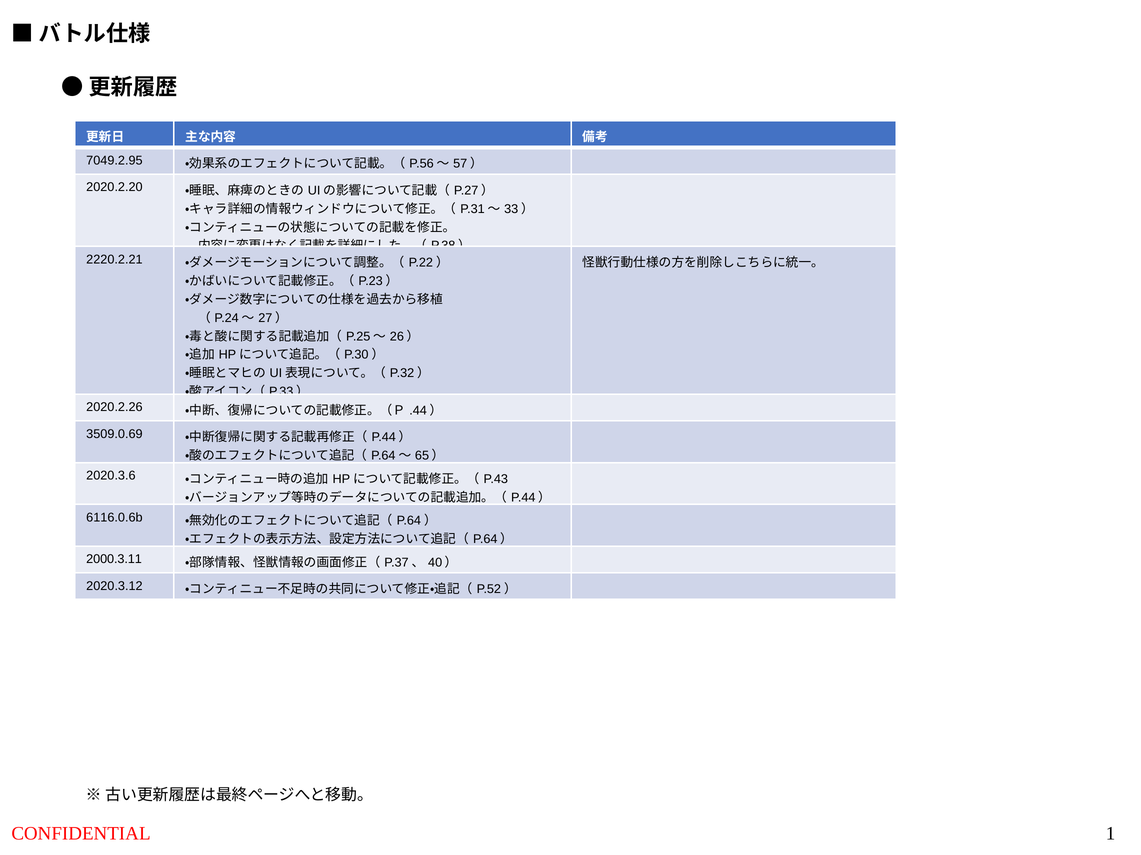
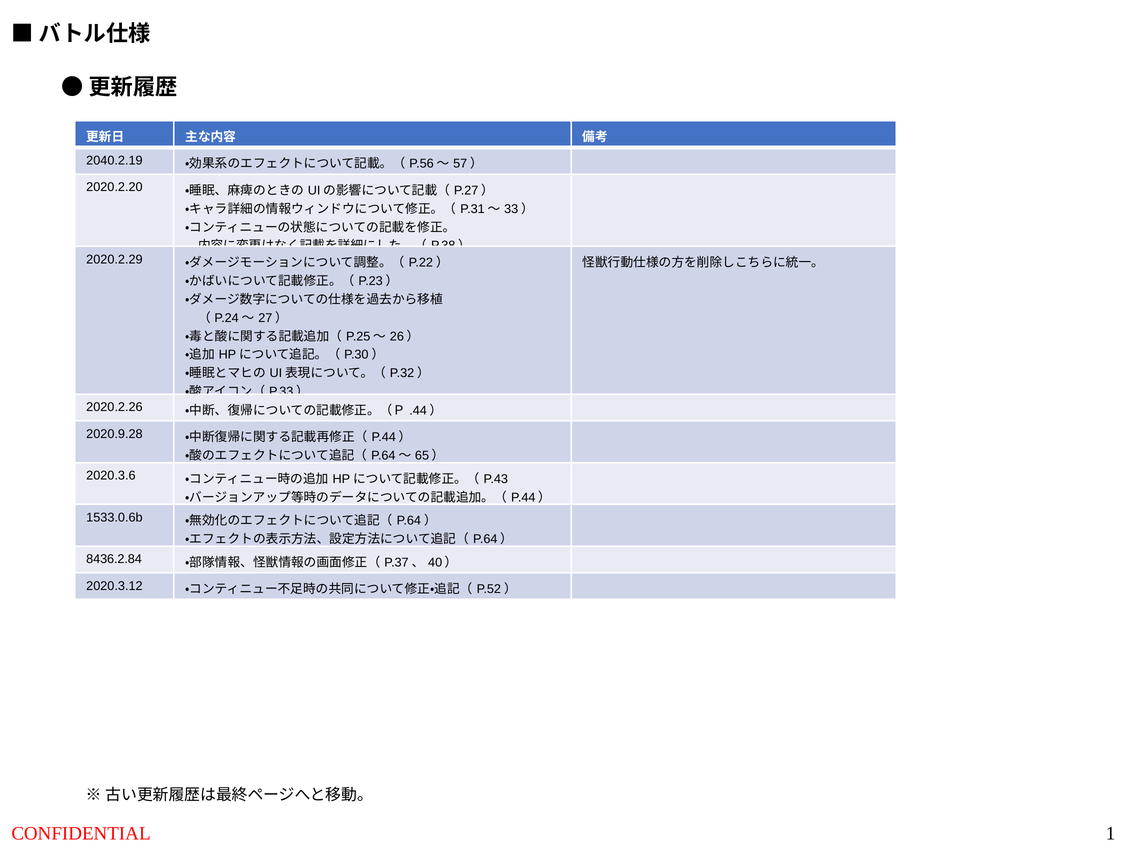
7049.2.95: 7049.2.95 -> 2040.2.19 (114, 161)
2220.2.21: 2220.2.21 -> 2020.2.29 (114, 260)
3509.0.69: 3509.0.69 -> 2020.9.28 (114, 434)
6116.0.6b: 6116.0.6b -> 1533.0.6b (114, 518)
2000.3.11: 2000.3.11 -> 8436.2.84 (114, 560)
